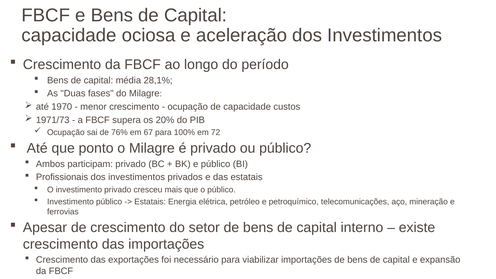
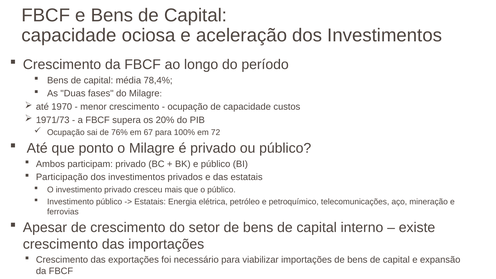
28,1%: 28,1% -> 78,4% (158, 80)
Profissionais: Profissionais -> Participação (62, 177)
